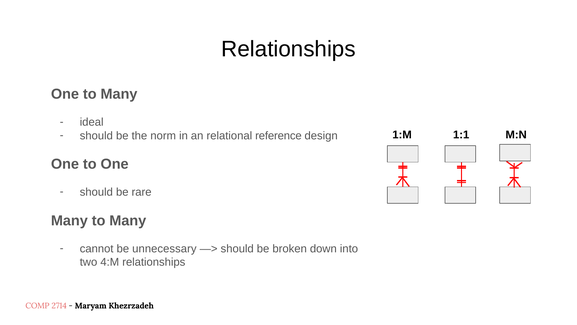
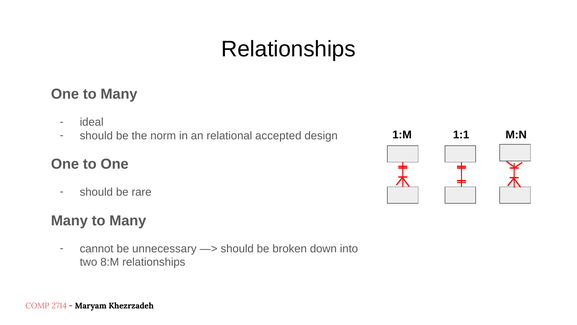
reference: reference -> accepted (278, 136)
4:M: 4:M -> 8:M (110, 262)
